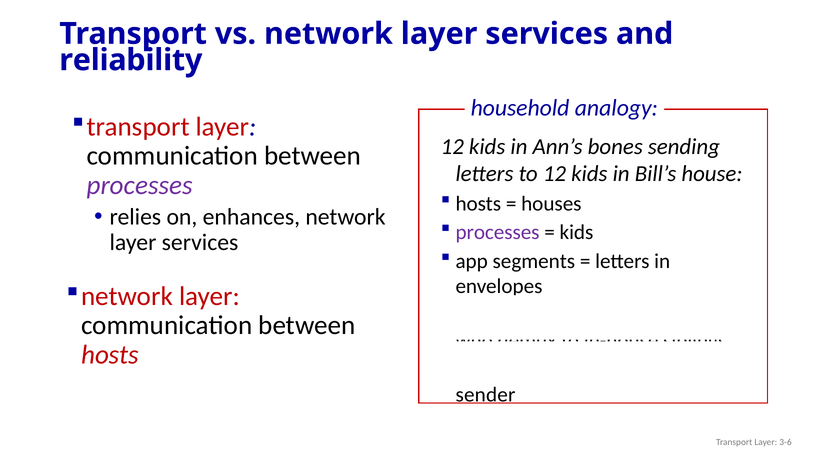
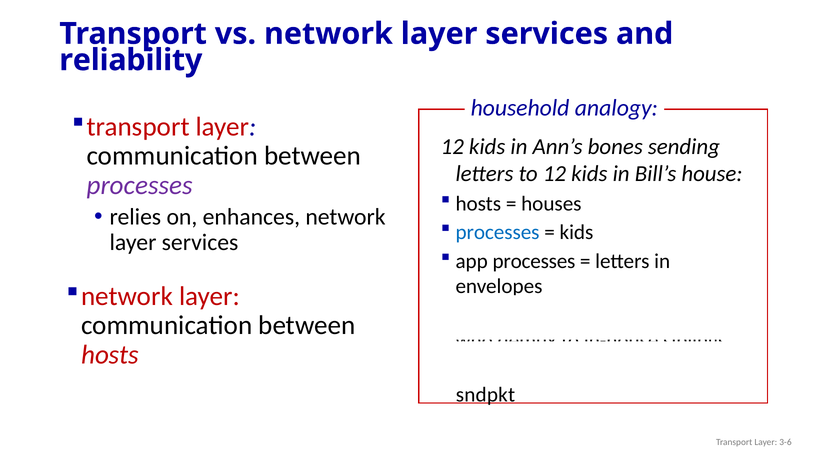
processes colour: purple -> blue (498, 233)
app segments: segments -> processes (534, 261)
sender: sender -> sndpkt (485, 395)
